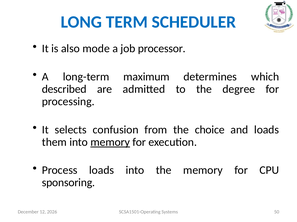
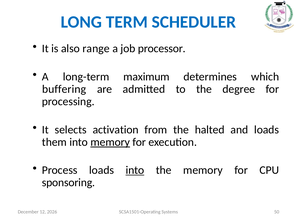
mode: mode -> range (96, 49)
described: described -> buffering (64, 89)
confusion: confusion -> activation (116, 130)
choice: choice -> halted (210, 130)
into underline: none -> present (135, 171)
